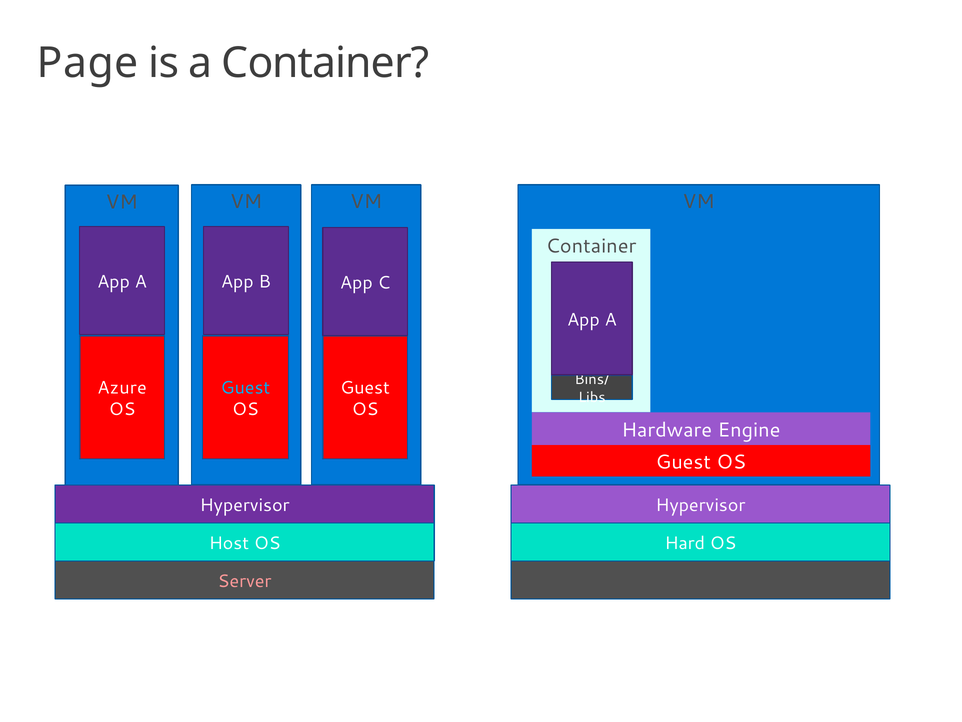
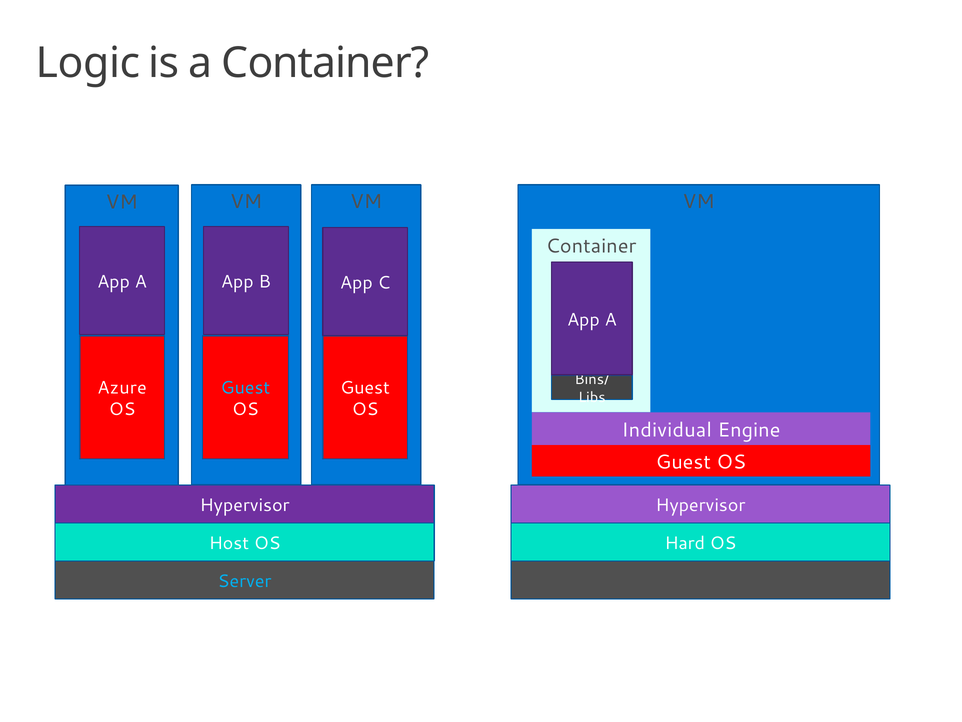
Page: Page -> Logic (88, 63)
Hardware: Hardware -> Individual (667, 430)
Server colour: pink -> light blue (245, 581)
